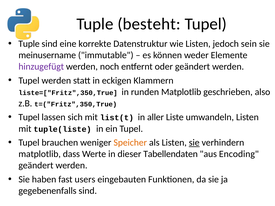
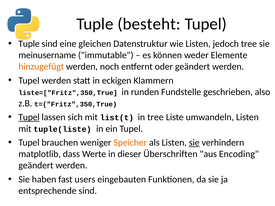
korrekte: korrekte -> gleichen (95, 44)
jedoch sein: sein -> tree (249, 44)
hinzugefügt colour: purple -> orange (41, 67)
runden Matplotlib: Matplotlib -> Fundstelle (181, 92)
Tupel underline: none -> present (29, 117)
in aller: aller -> tree (155, 117)
Tabellendaten: Tabellendaten -> Überschriften (170, 154)
gegebenenfalls: gegebenenfalls -> entsprechende (47, 191)
